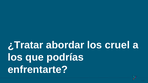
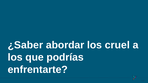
¿Tratar: ¿Tratar -> ¿Saber (25, 45)
